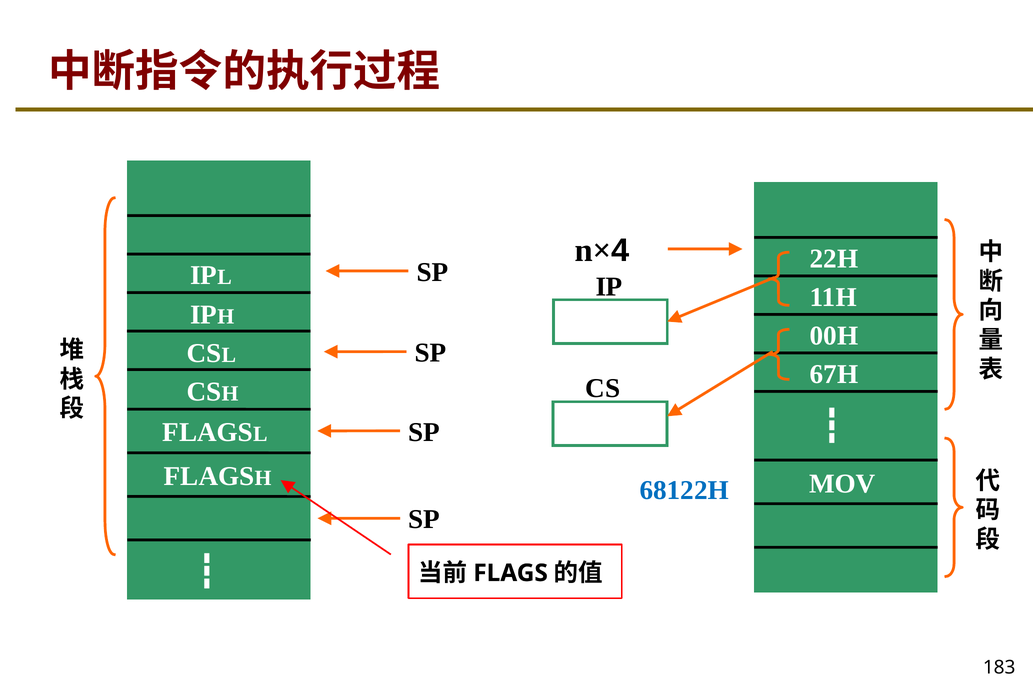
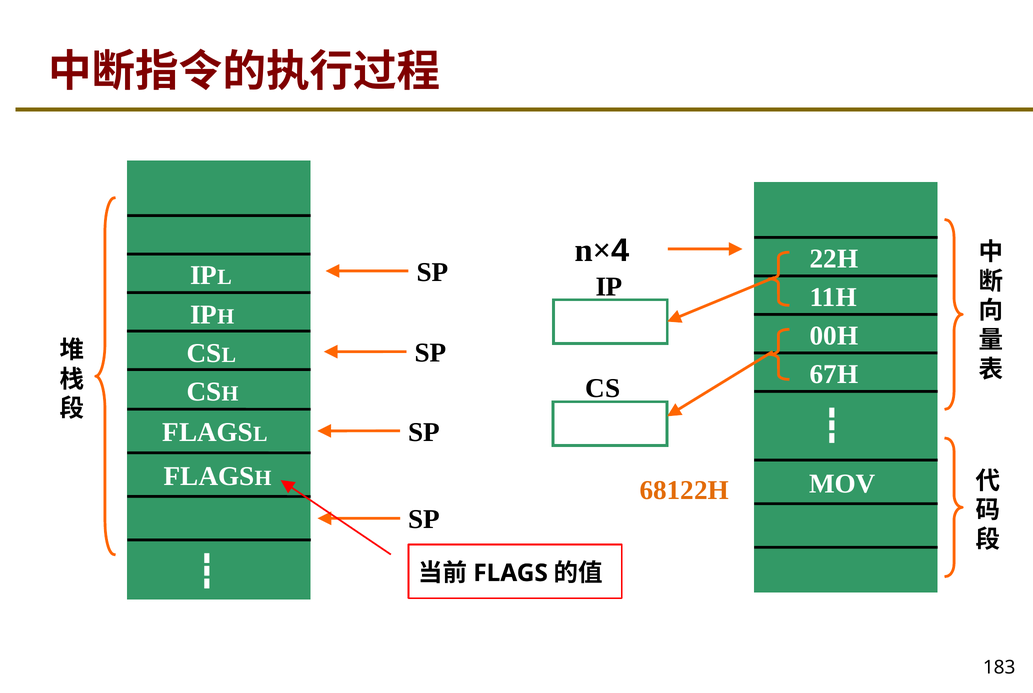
68122H colour: blue -> orange (684, 491)
